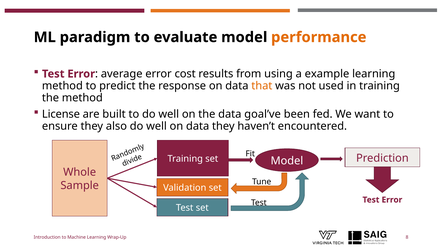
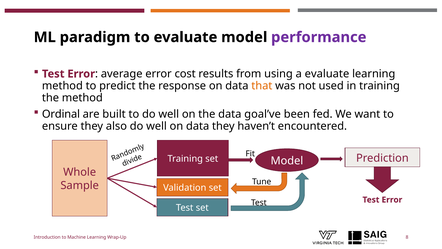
performance colour: orange -> purple (319, 37)
a example: example -> evaluate (327, 74)
License: License -> Ordinal (61, 114)
